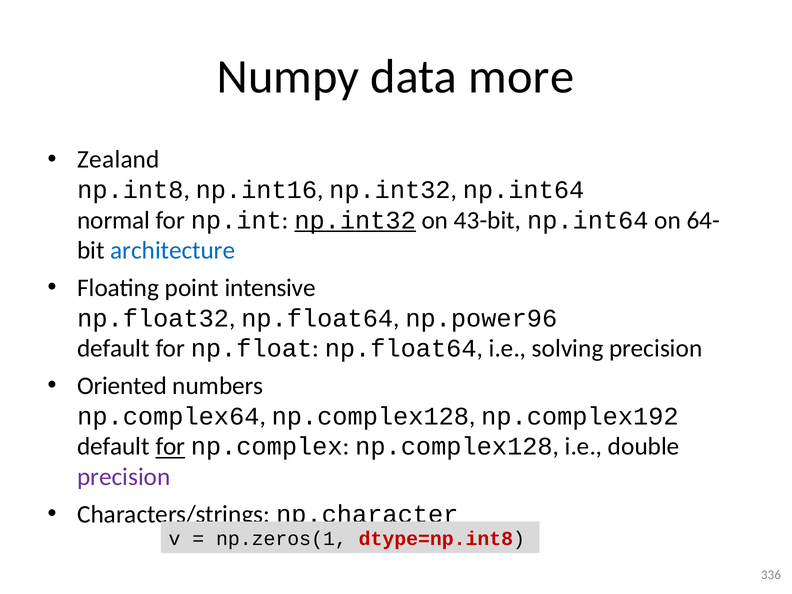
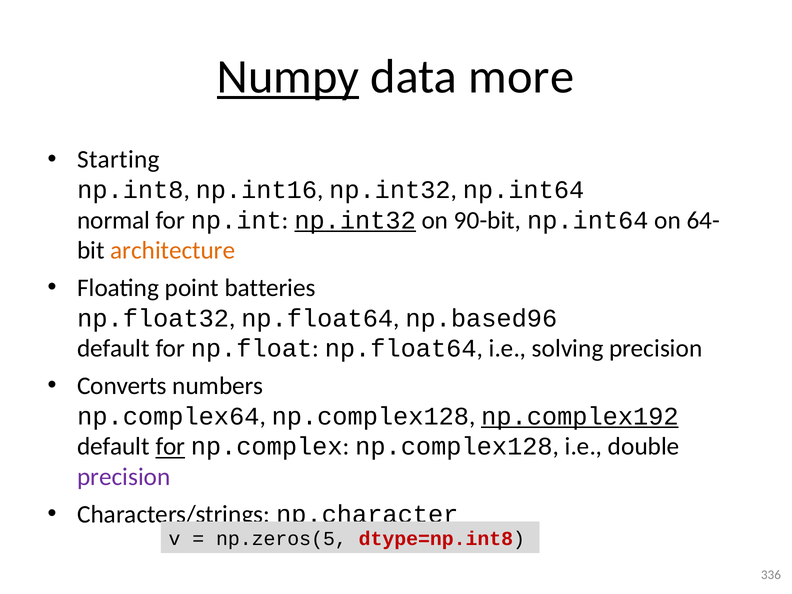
Numpy underline: none -> present (288, 77)
Zealand: Zealand -> Starting (119, 160)
43-bit: 43-bit -> 90-bit (488, 220)
architecture colour: blue -> orange (173, 251)
intensive: intensive -> batteries (270, 288)
np.power96: np.power96 -> np.based96 (481, 318)
Oriented: Oriented -> Converts (122, 386)
np.complex192 underline: none -> present (580, 416)
np.zeros(1: np.zeros(1 -> np.zeros(5 (281, 539)
